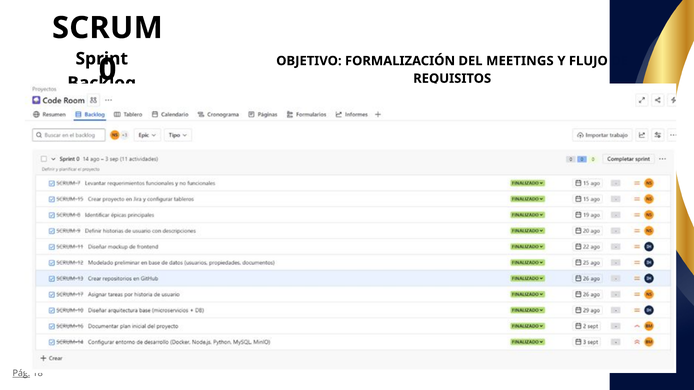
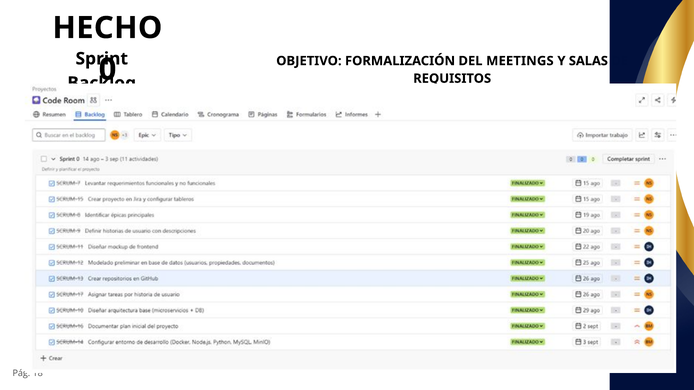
SCRUM: SCRUM -> HECHO (107, 28)
FLUJO: FLUJO -> SALAS (588, 61)
Pág underline: present -> none (21, 374)
